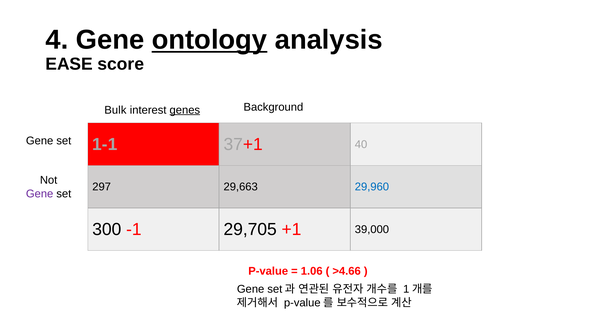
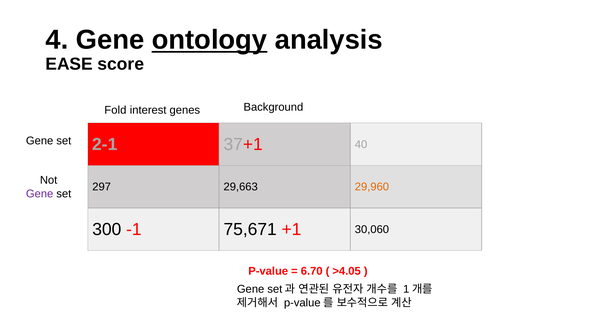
Bulk: Bulk -> Fold (115, 110)
genes underline: present -> none (185, 110)
1-1: 1-1 -> 2-1 (105, 144)
29,960 colour: blue -> orange (372, 187)
29,705: 29,705 -> 75,671 (250, 229)
39,000: 39,000 -> 30,060 (372, 229)
1.06: 1.06 -> 6.70 (312, 271)
>4.66: >4.66 -> >4.05 (347, 271)
